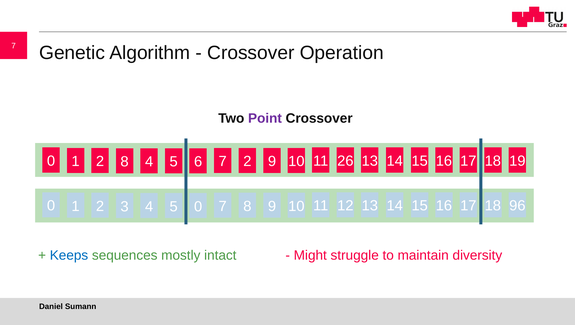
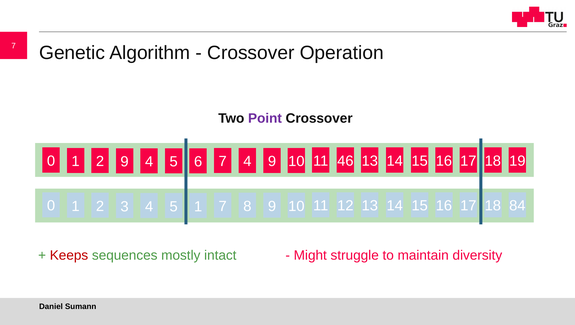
2 8: 8 -> 9 (125, 162)
7 2: 2 -> 4 (247, 162)
26: 26 -> 46 (345, 161)
5 0: 0 -> 1 (198, 207)
96: 96 -> 84 (517, 206)
Keeps colour: blue -> red (69, 256)
